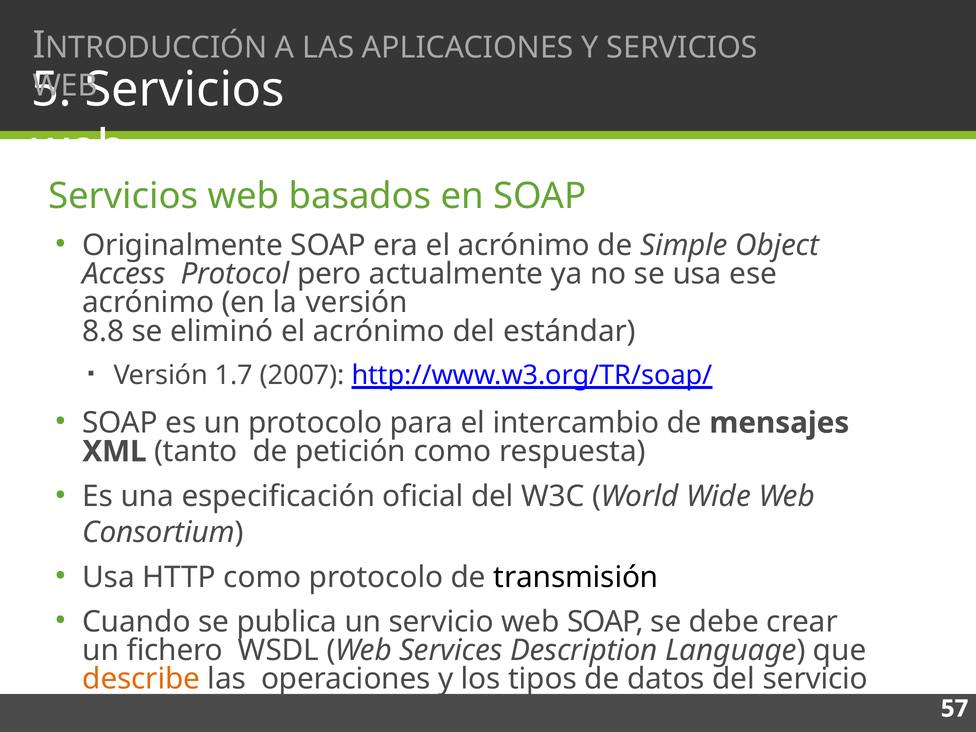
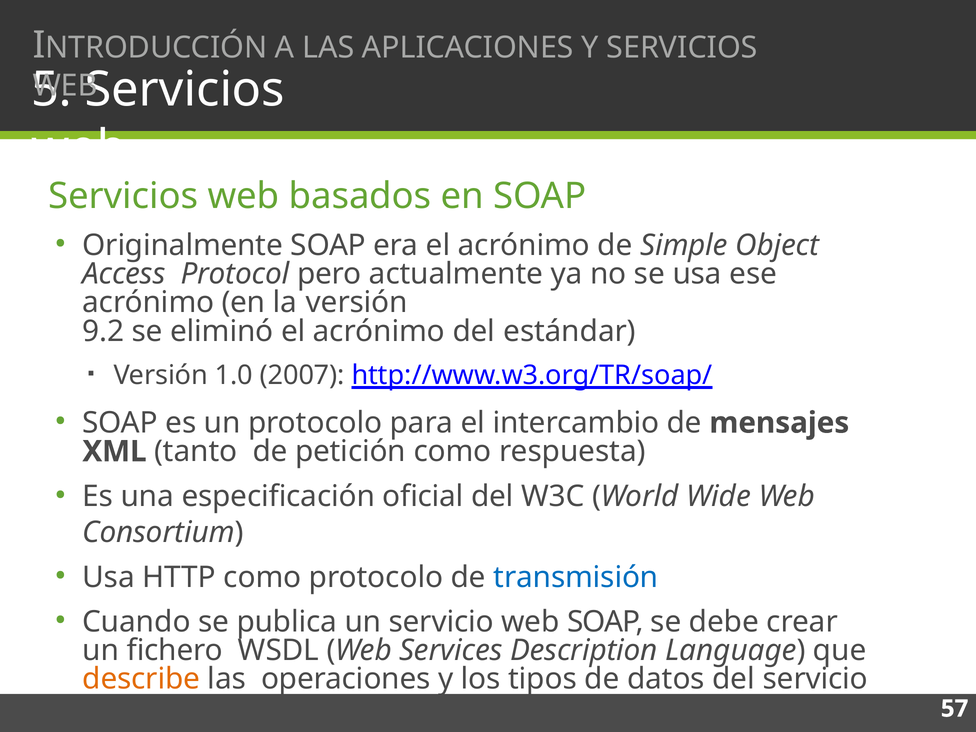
8.8: 8.8 -> 9.2 (103, 331)
1.7: 1.7 -> 1.0 (234, 375)
transmisión colour: black -> blue (576, 577)
